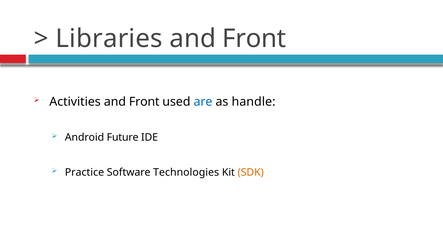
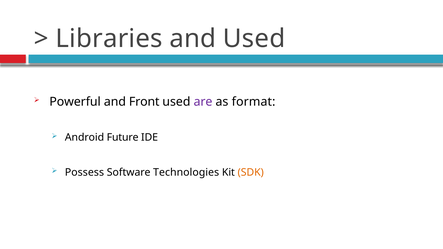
Front: Front -> Used (254, 39)
Activities: Activities -> Powerful (75, 102)
are colour: blue -> purple (203, 102)
handle: handle -> format (254, 102)
Practice: Practice -> Possess (84, 172)
